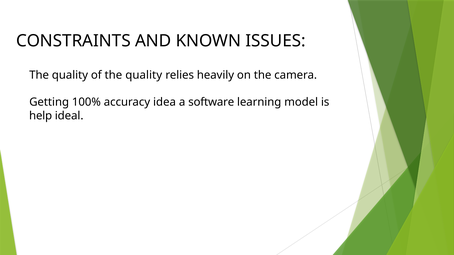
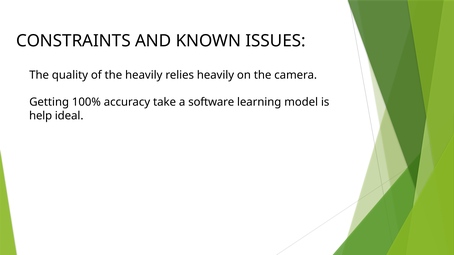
of the quality: quality -> heavily (144, 75)
idea: idea -> take (165, 102)
